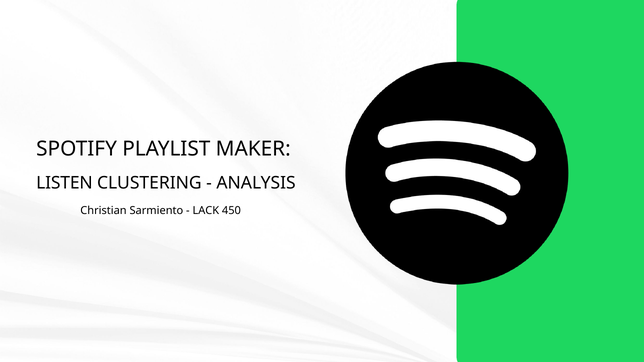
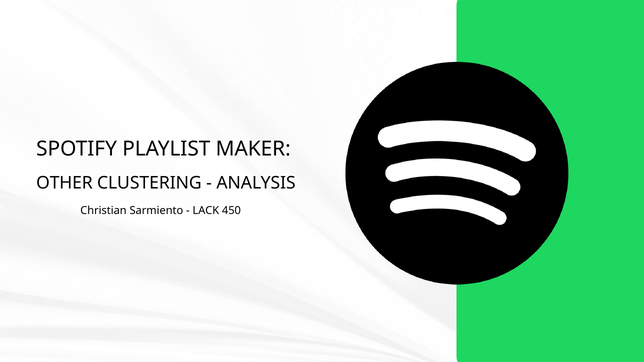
LISTEN: LISTEN -> OTHER (64, 183)
